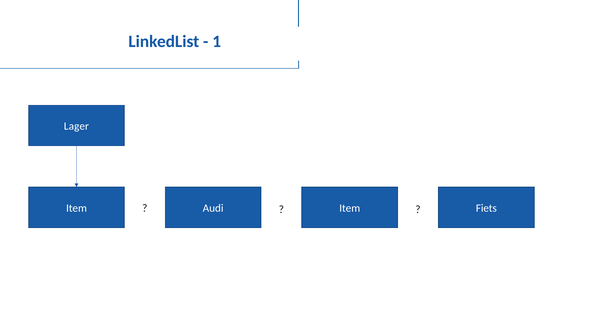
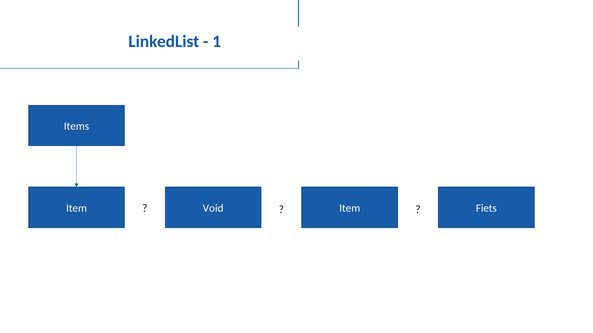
Lager: Lager -> Items (76, 126)
Audi: Audi -> Void (213, 209)
